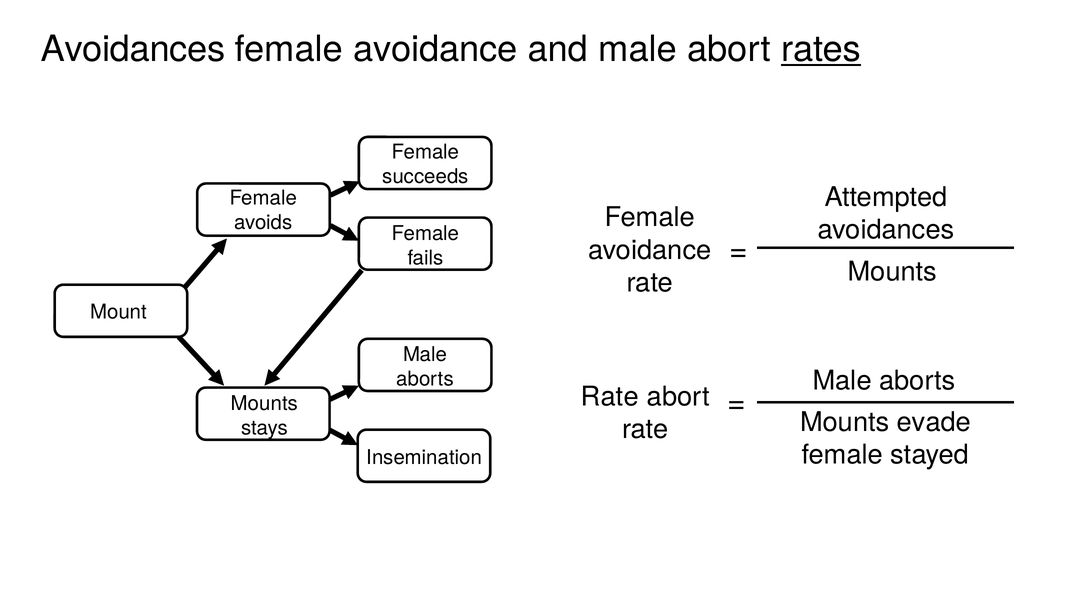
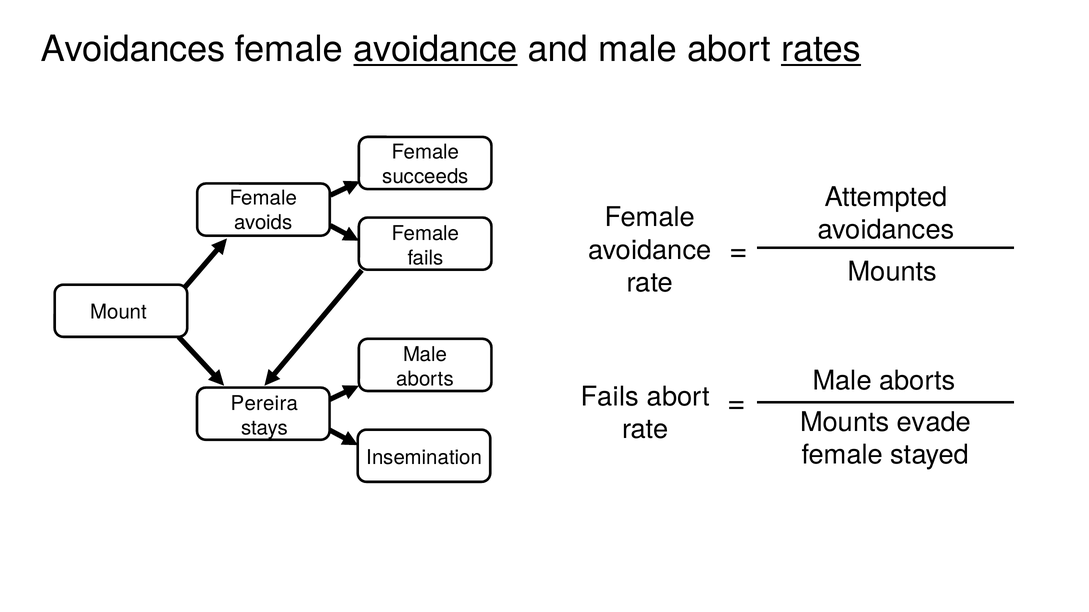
avoidance underline: none -> present (435, 49)
Rate: Rate -> Fails (610, 397)
Mounts: Mounts -> Pereira (264, 404)
